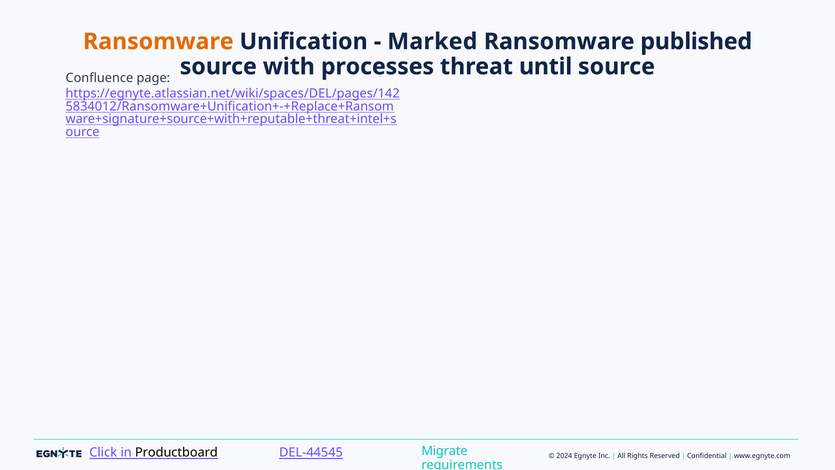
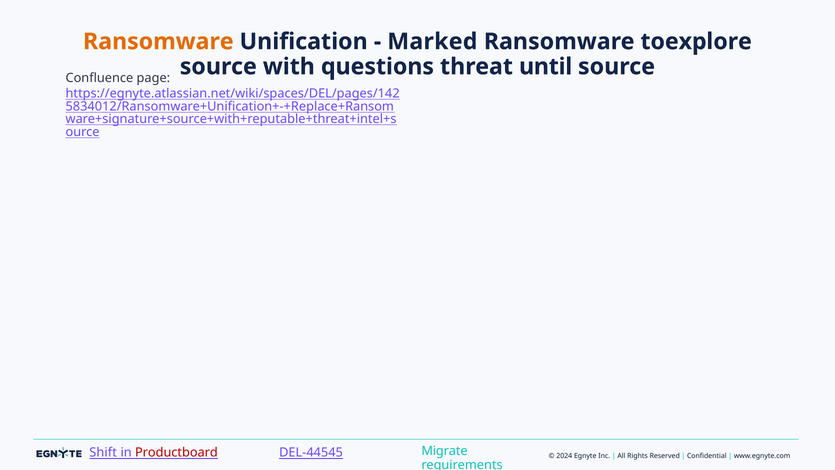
published: published -> toexplore (696, 42)
processes: processes -> questions (377, 67)
Click: Click -> Shift (103, 452)
Productboard colour: black -> red (176, 452)
